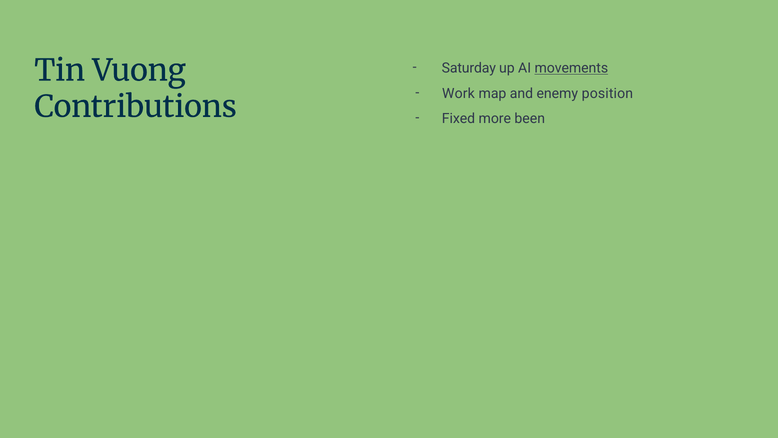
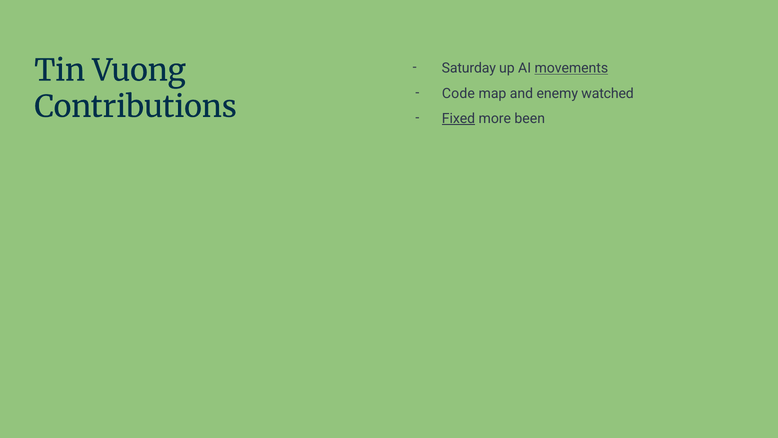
Work: Work -> Code (458, 93)
position: position -> watched (608, 93)
Fixed underline: none -> present (459, 118)
